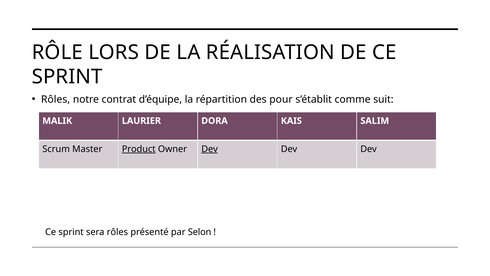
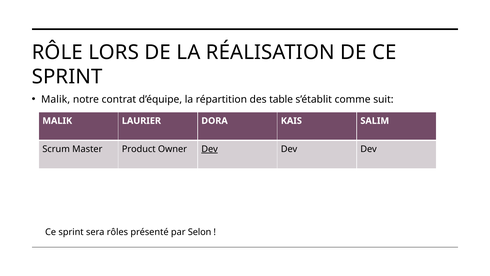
Rôles: Rôles -> Malik (56, 99)
pour: pour -> table (281, 99)
Product underline: present -> none (139, 149)
